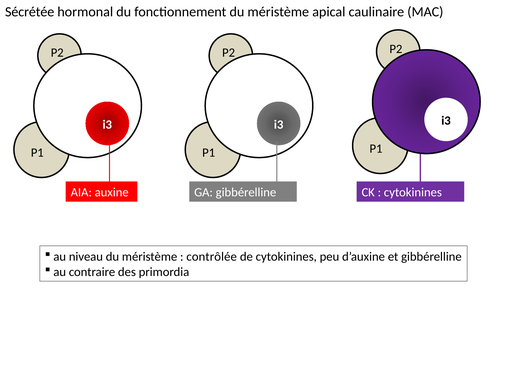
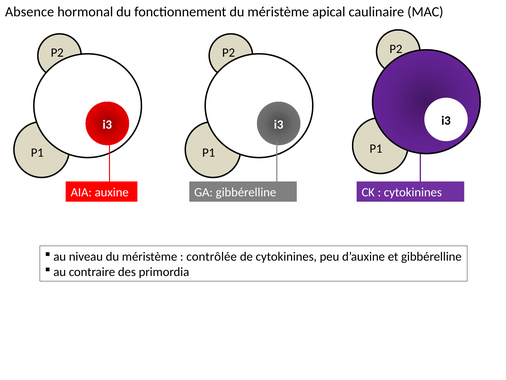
Sécrétée: Sécrétée -> Absence (30, 12)
